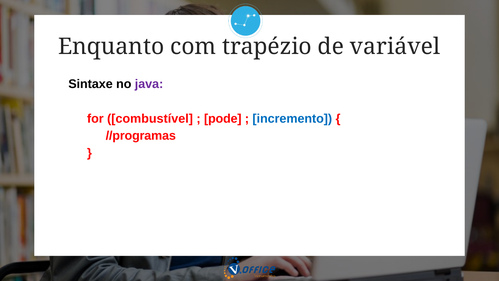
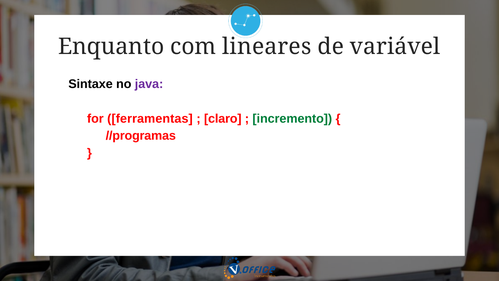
trapézio: trapézio -> lineares (267, 47)
combustível: combustível -> ferramentas (150, 118)
pode: pode -> claro (223, 118)
incremento colour: blue -> green (292, 118)
